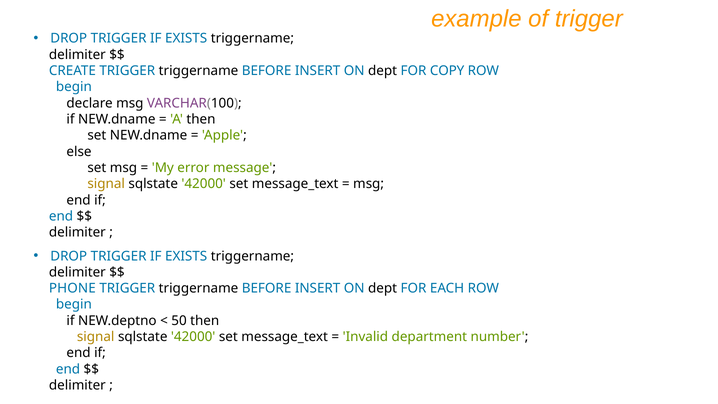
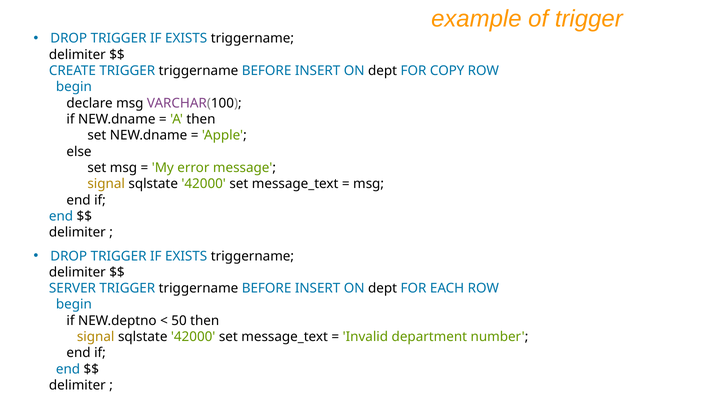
PHONE: PHONE -> SERVER (72, 288)
